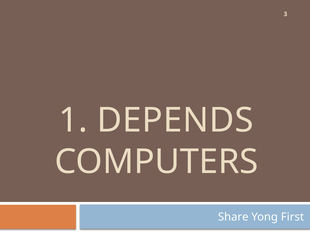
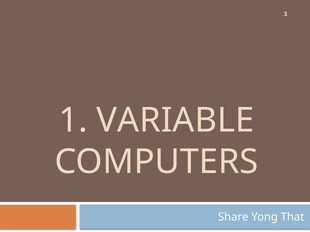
DEPENDS: DEPENDS -> VARIABLE (175, 121)
First: First -> That (292, 218)
